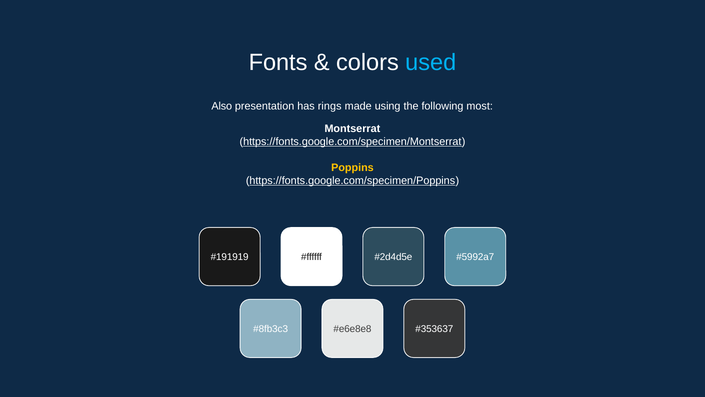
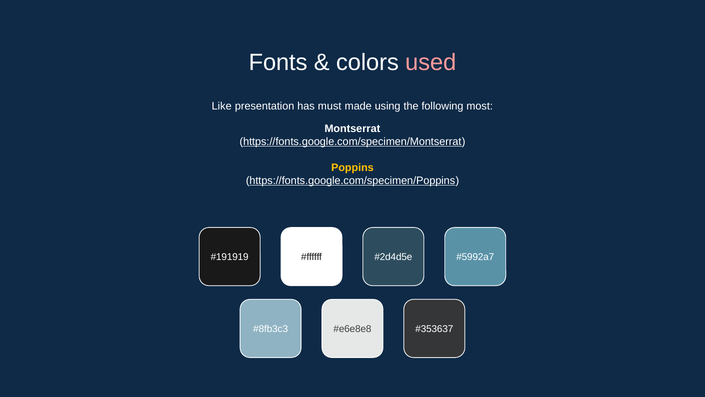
used colour: light blue -> pink (431, 62)
Also: Also -> Like (222, 106)
rings: rings -> must (330, 106)
